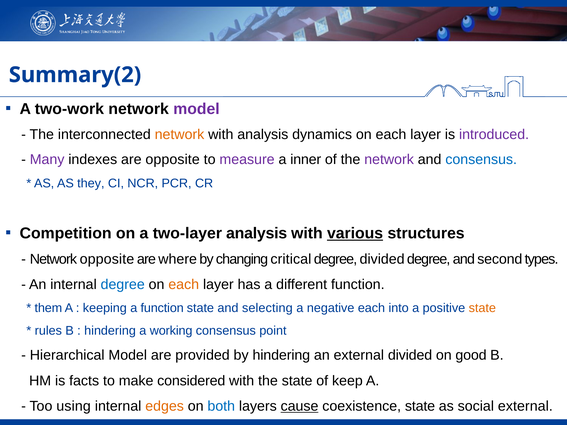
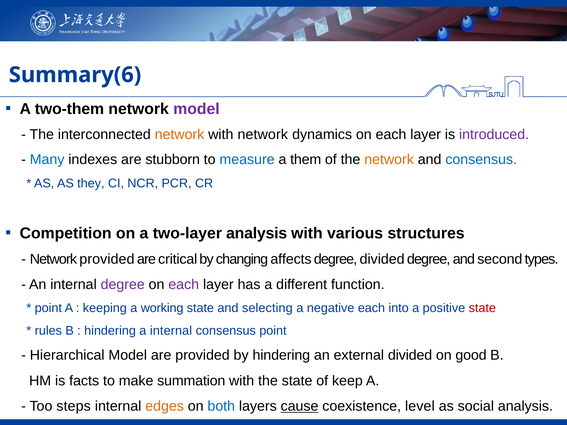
Summary(2: Summary(2 -> Summary(6 (75, 75)
two-work: two-work -> two-them (69, 109)
with analysis: analysis -> network (263, 135)
Many colour: purple -> blue (47, 160)
are opposite: opposite -> stubborn (173, 160)
measure colour: purple -> blue (247, 160)
inner: inner -> them (306, 160)
network colour: purple -> orange (389, 160)
various underline: present -> none (355, 233)
Network opposite: opposite -> provided (107, 259)
where: where -> critical (178, 259)
critical: critical -> affects (291, 259)
degree colour: blue -> purple (123, 285)
each colour: orange -> purple (184, 285)
them: them -> point (48, 308)
a function: function -> working (162, 308)
state colour: orange -> red (482, 308)
a working: working -> internal (171, 331)
considered: considered -> summation (191, 381)
using: using -> steps (74, 407)
coexistence state: state -> level (420, 407)
social external: external -> analysis (525, 407)
